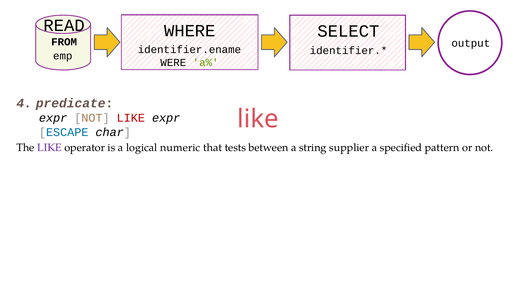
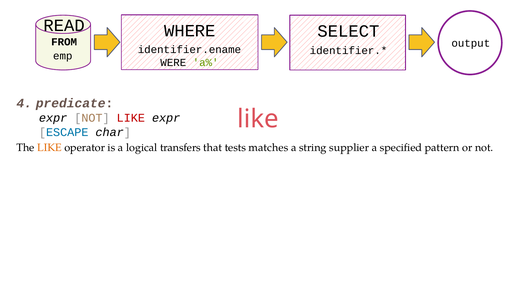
LIKE colour: purple -> orange (49, 148)
numeric: numeric -> transfers (180, 148)
between: between -> matches (268, 148)
